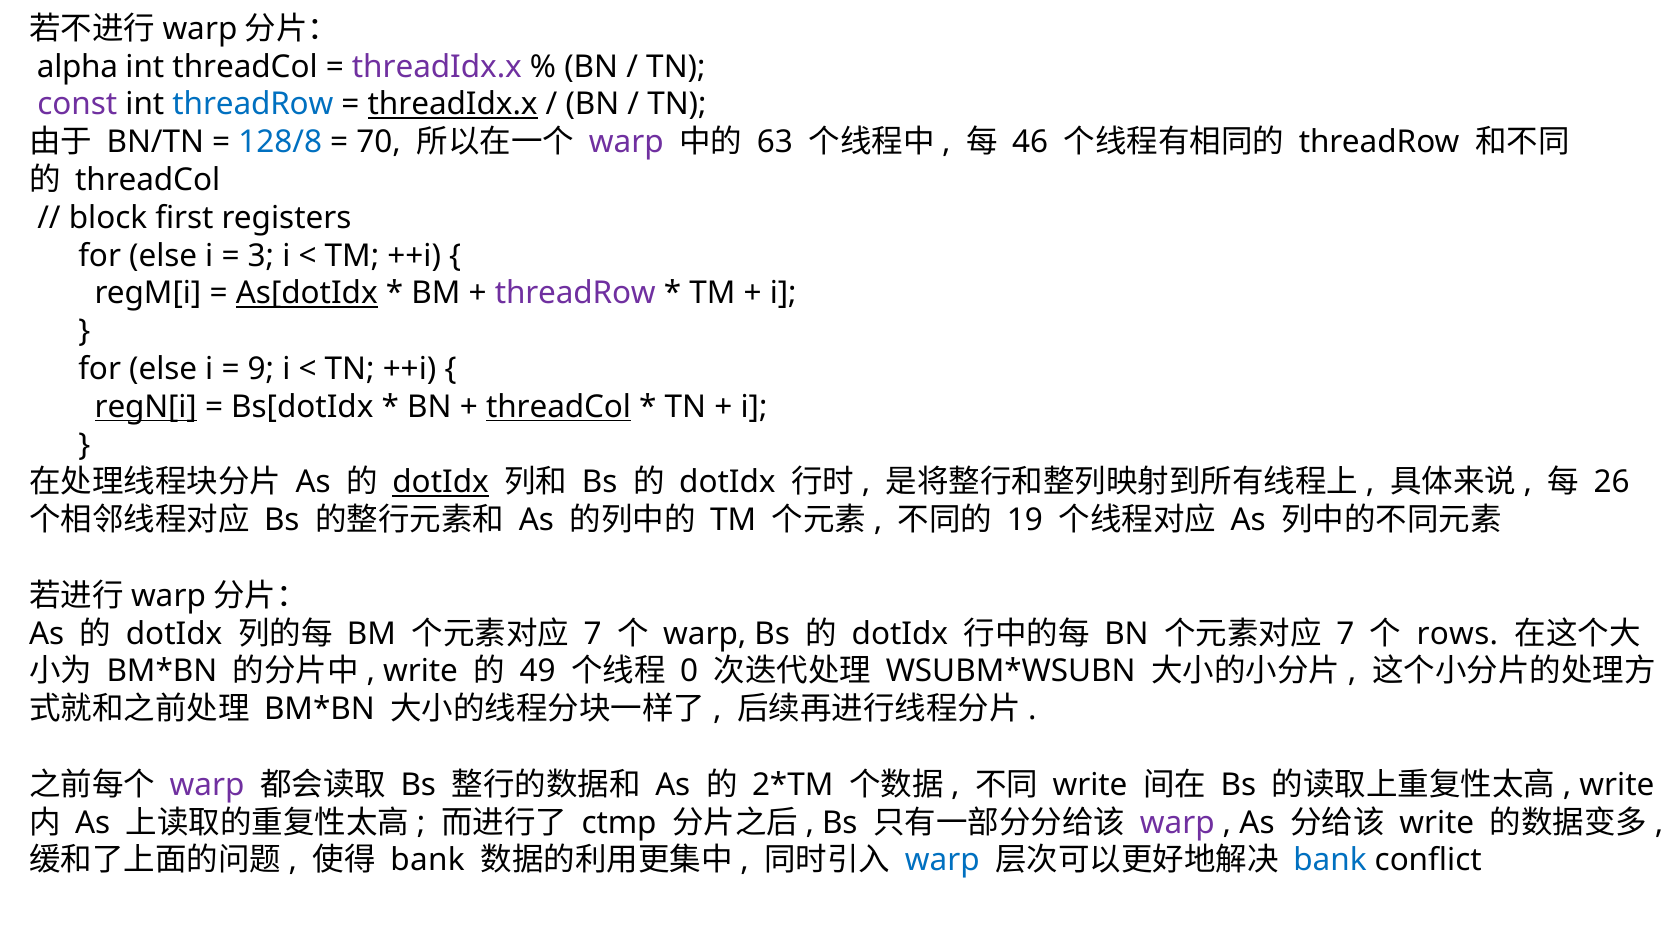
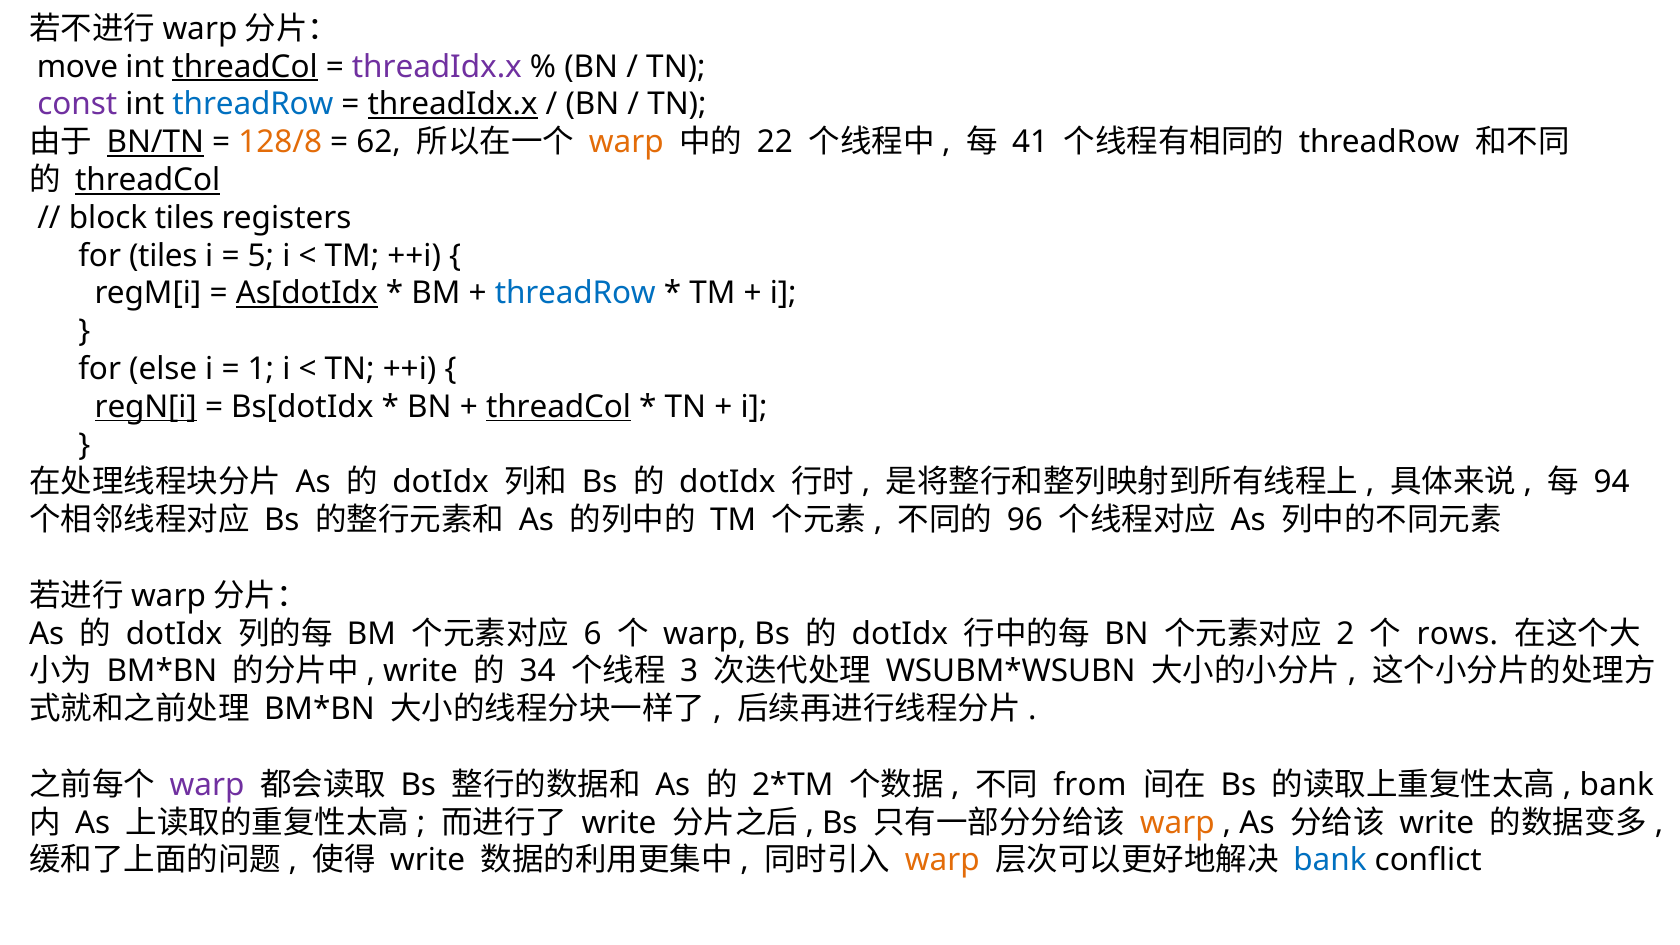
alpha: alpha -> move (77, 67)
threadCol underline: none -> present (245, 67)
BN/TN underline: none -> present (155, 142)
128/8 colour: blue -> orange (280, 142)
70: 70 -> 62 (379, 142)
warp colour: purple -> orange (626, 142)
63: 63 -> 22 (775, 142)
46: 46 -> 41 (1030, 142)
threadCol underline: none -> present (148, 180)
block first: first -> tiles (185, 218)
else: else -> tiles (163, 256)
3: 3 -> 5 (261, 256)
threadRow colour: purple -> blue (575, 294)
9: 9 -> 1 (261, 369)
dotIdx underline: present -> none (441, 483)
26: 26 -> 94 (1612, 483)
19: 19 -> 96 (1025, 520)
7: 7 -> 6 (593, 634)
7: 7 -> 2 (1345, 634)
49: 49 -> 34 (538, 672)
0: 0 -> 3 (689, 672)
write: write -> from (1090, 785)
write: write -> bank (1617, 785)
ctmp: ctmp -> write (619, 823)
warp colour: purple -> orange (1177, 823)
bank: bank -> write (428, 861)
warp colour: blue -> orange (942, 861)
